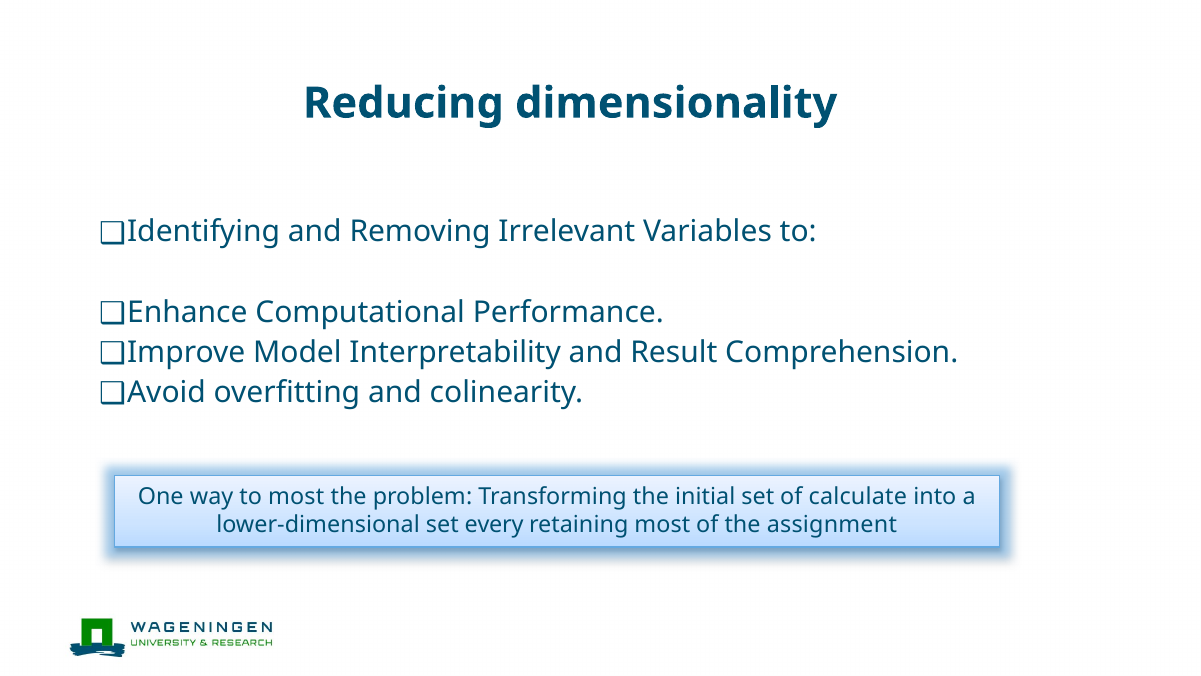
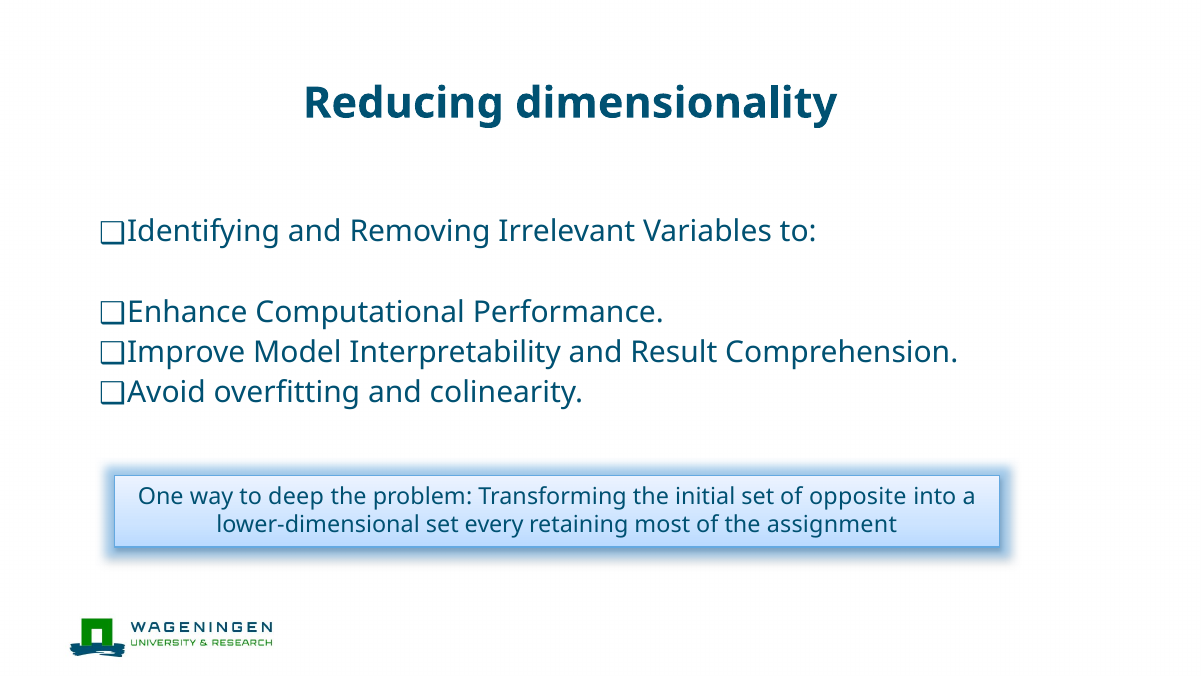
to most: most -> deep (296, 497)
calculate: calculate -> opposite (858, 497)
